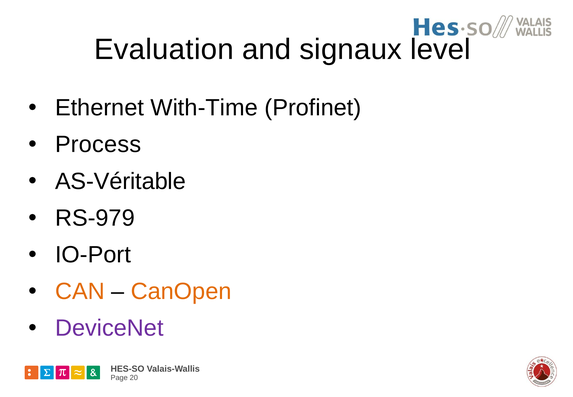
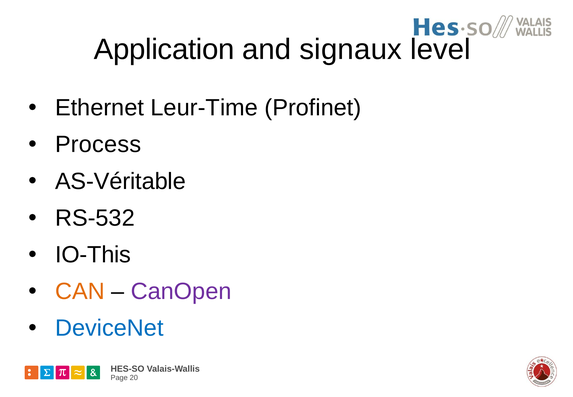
Evaluation: Evaluation -> Application (164, 49)
With-Time: With-Time -> Leur-Time (204, 108)
RS-979: RS-979 -> RS-532 (95, 218)
IO-Port: IO-Port -> IO-This (93, 255)
CanOpen colour: orange -> purple (181, 291)
DeviceNet colour: purple -> blue (109, 328)
